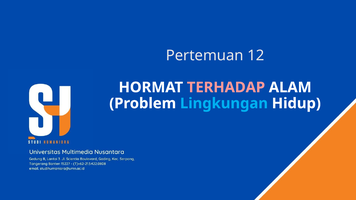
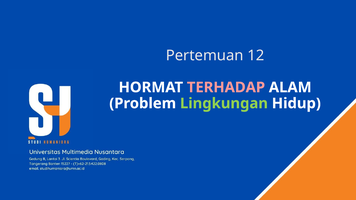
Lingkungan colour: light blue -> light green (224, 104)
